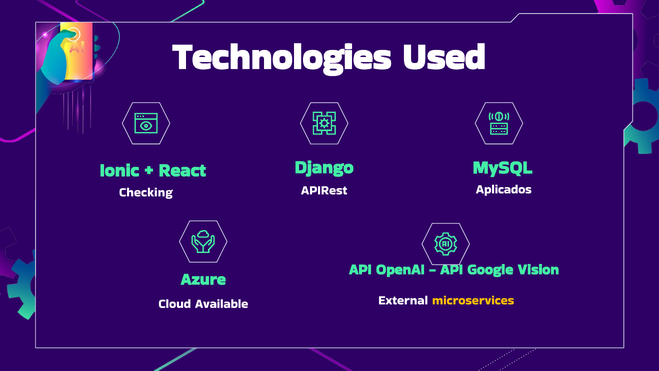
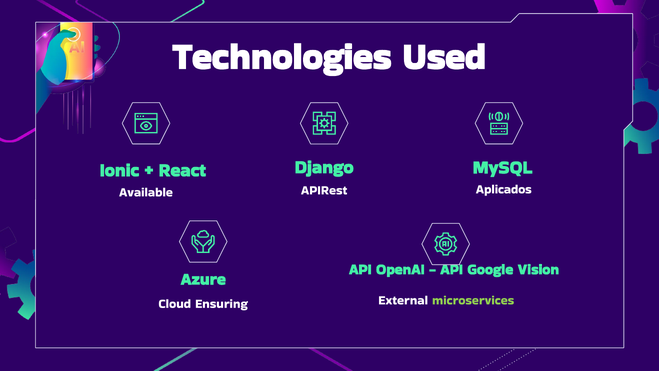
Checking: Checking -> Available (146, 192)
Available: Available -> Ensuring (221, 304)
microservices colour: yellow -> light green (473, 300)
